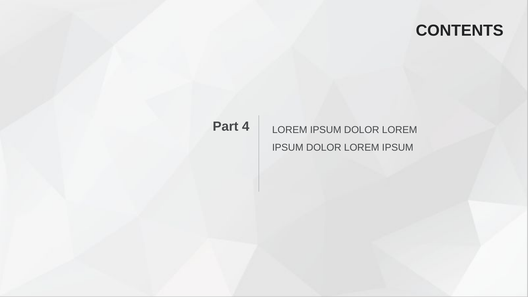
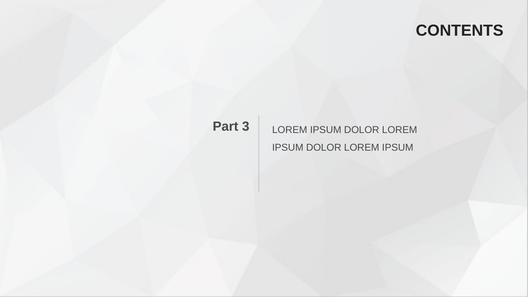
4: 4 -> 3 (246, 126)
